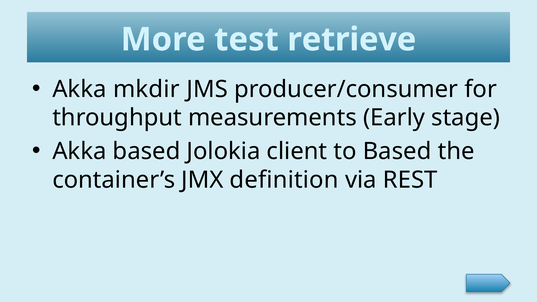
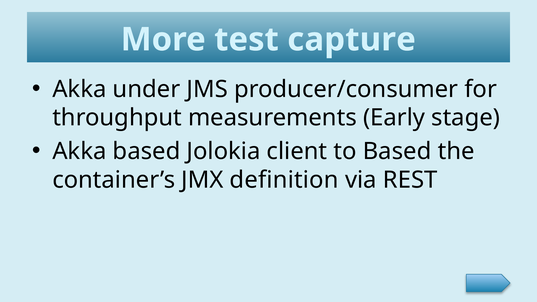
retrieve: retrieve -> capture (352, 40)
mkdir: mkdir -> under (146, 89)
